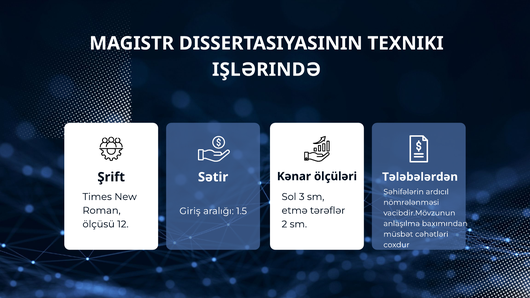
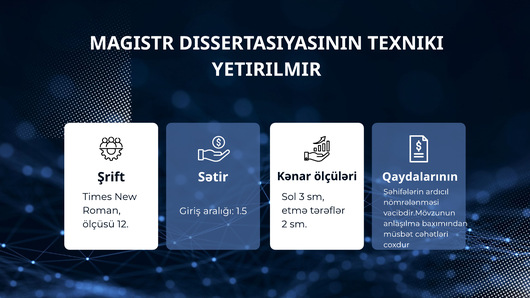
IŞLƏRINDƏ: IŞLƏRINDƏ -> YETIRILMIR (266, 70)
Tələbələrdən: Tələbələrdən -> Qaydalarının (420, 177)
